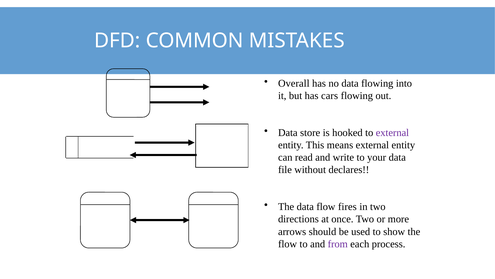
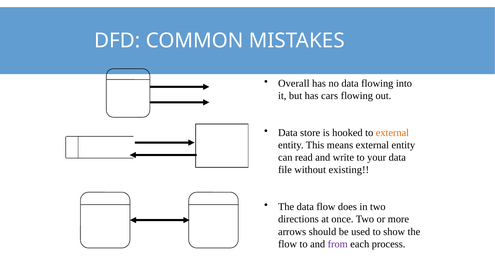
external colour: purple -> orange (392, 132)
declares: declares -> existing (349, 170)
fires: fires -> does (347, 206)
